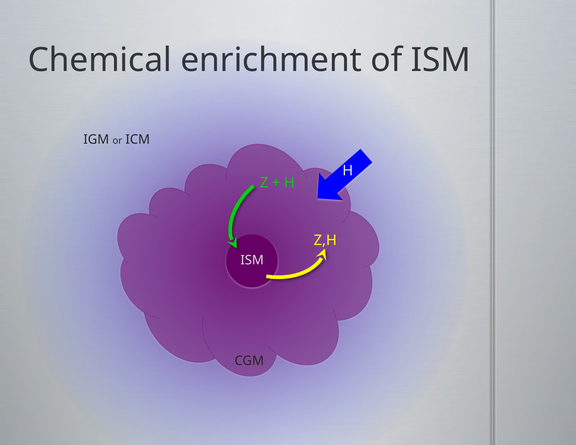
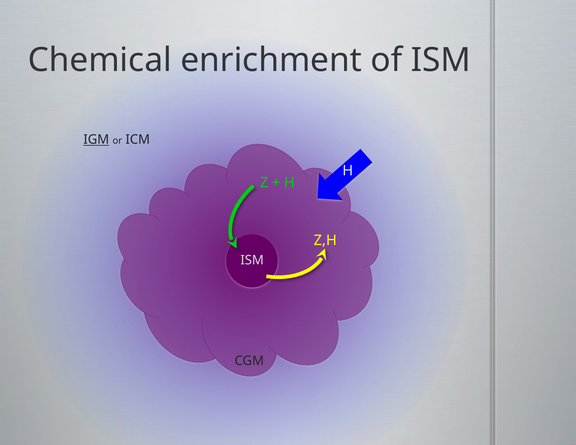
IGM underline: none -> present (96, 140)
